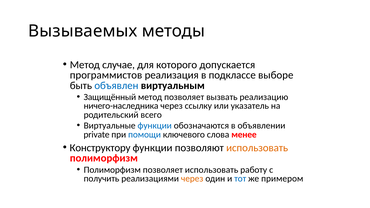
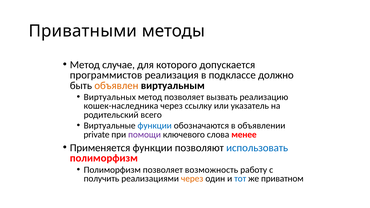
Вызываемых: Вызываемых -> Приватными (83, 31)
выборе: выборе -> должно (276, 75)
объявлен colour: blue -> orange (116, 85)
Защищённый: Защищённый -> Виртуальных (110, 97)
ничего-наследника: ничего-наследника -> кошек-наследника (121, 106)
помощи colour: blue -> purple (145, 135)
Конструктору: Конструктору -> Применяется (100, 148)
использовать colour: orange -> blue (257, 148)
позволяет использовать: использовать -> возможность (212, 170)
примером: примером -> приватном (282, 179)
